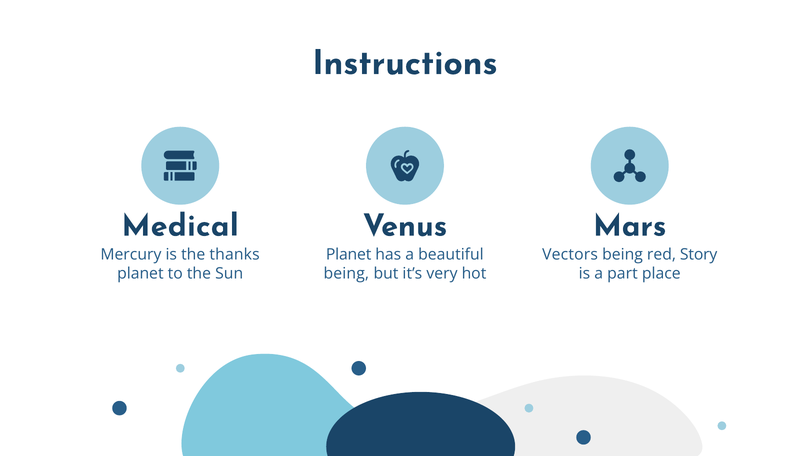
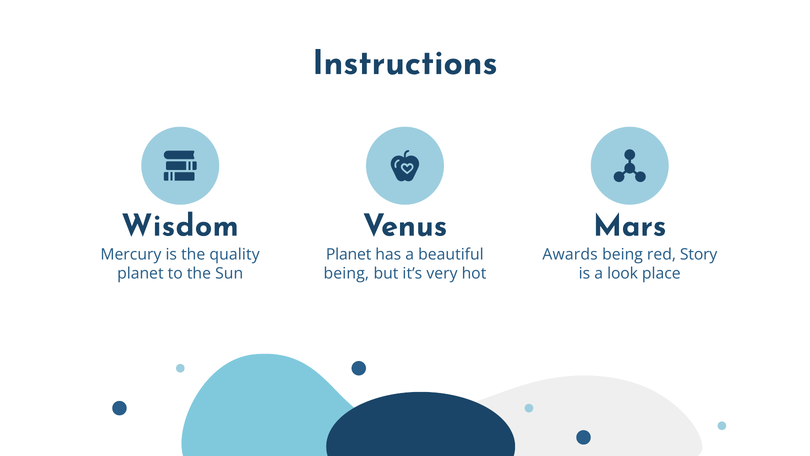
Medical: Medical -> Wisdom (180, 226)
thanks: thanks -> quality (235, 255)
Vectors: Vectors -> Awards (570, 255)
part: part -> look (623, 273)
